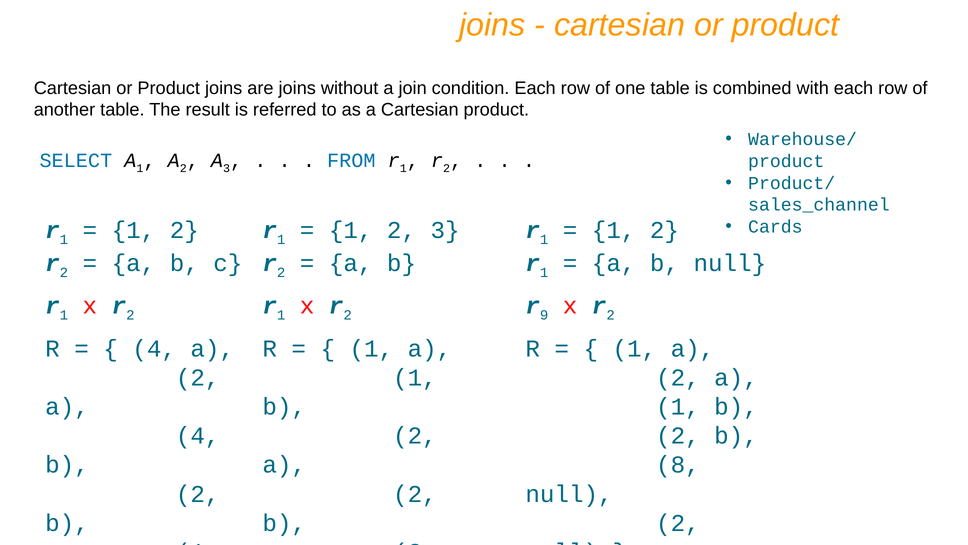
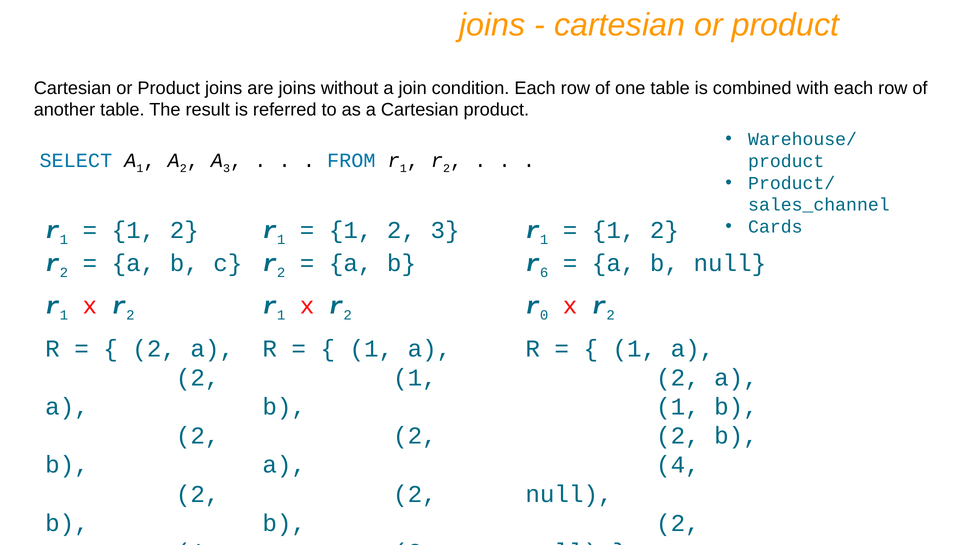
1: 1 -> 6 (544, 272)
9: 9 -> 0 (544, 315)
4: 4 -> 2 (154, 348)
4: 4 -> 2 (198, 435)
8: 8 -> 4 (678, 465)
